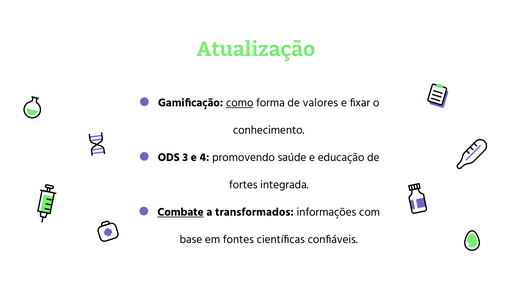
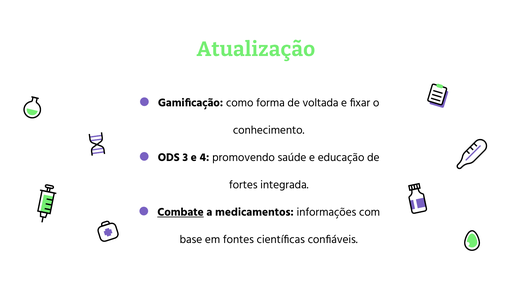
como underline: present -> none (240, 103)
valores: valores -> voltada (320, 103)
transformados: transformados -> medicamentos (254, 212)
